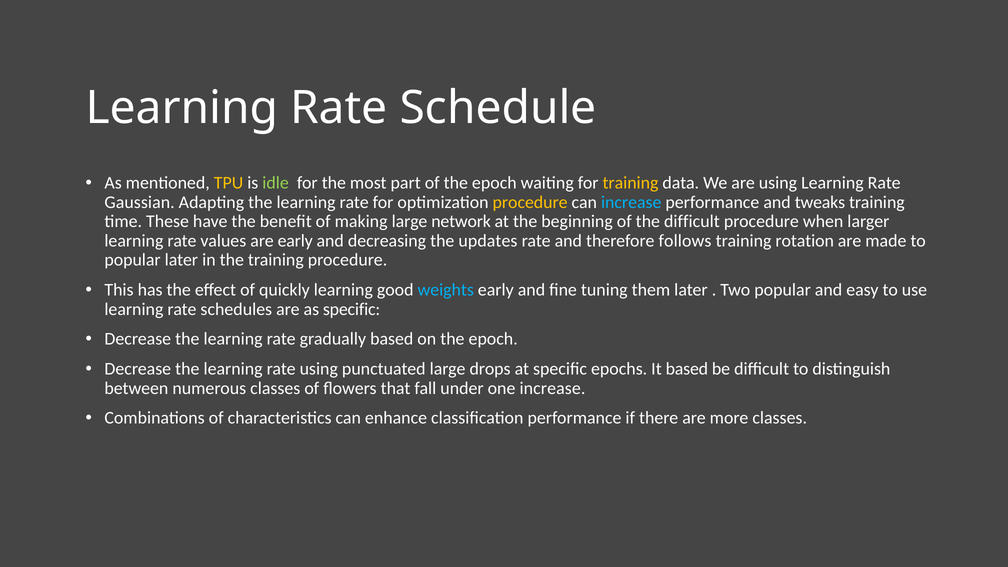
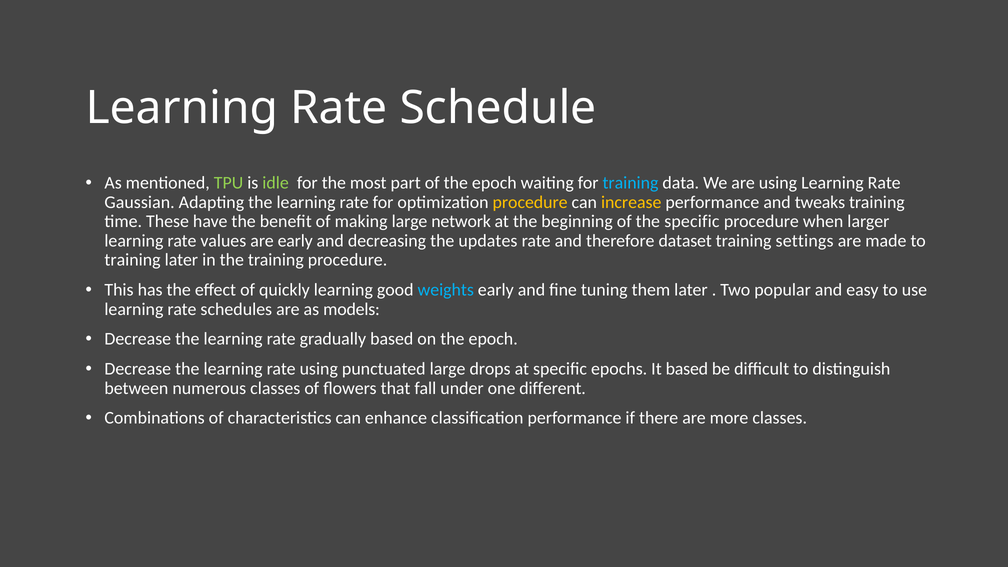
TPU colour: yellow -> light green (228, 183)
training colour: yellow -> light blue (630, 183)
increase colour: light blue -> yellow (631, 202)
the difficult: difficult -> specific (692, 221)
follows: follows -> dataset (685, 241)
rotation: rotation -> settings (805, 241)
popular: popular -> training (133, 260)
as specific: specific -> models (352, 309)
one increase: increase -> different (553, 388)
